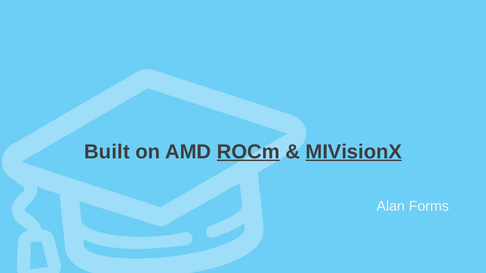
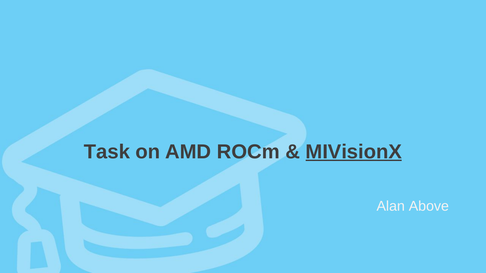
Built: Built -> Task (107, 152)
ROCm underline: present -> none (248, 152)
Forms: Forms -> Above (429, 206)
